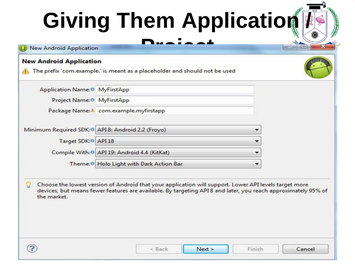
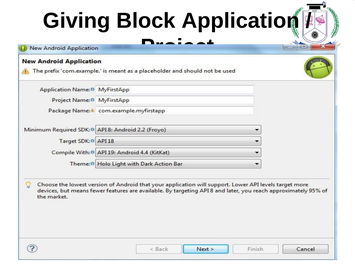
Them: Them -> Block (146, 21)
